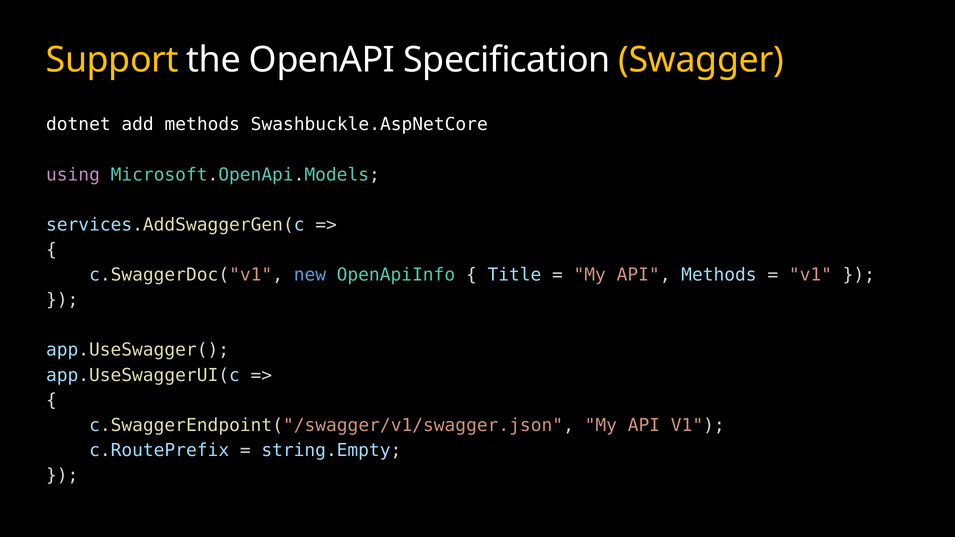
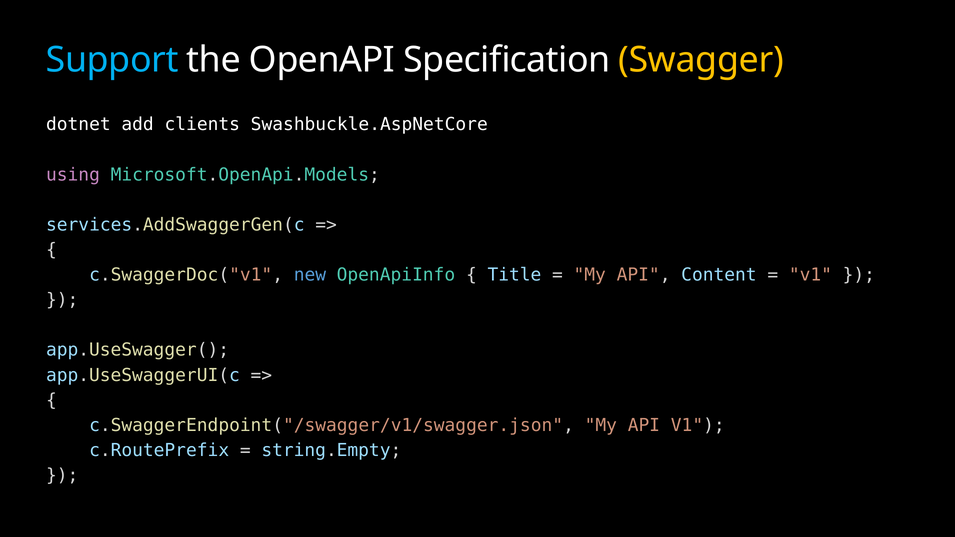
Support colour: yellow -> light blue (112, 60)
add methods: methods -> clients (202, 125)
API Methods: Methods -> Content (719, 275)
